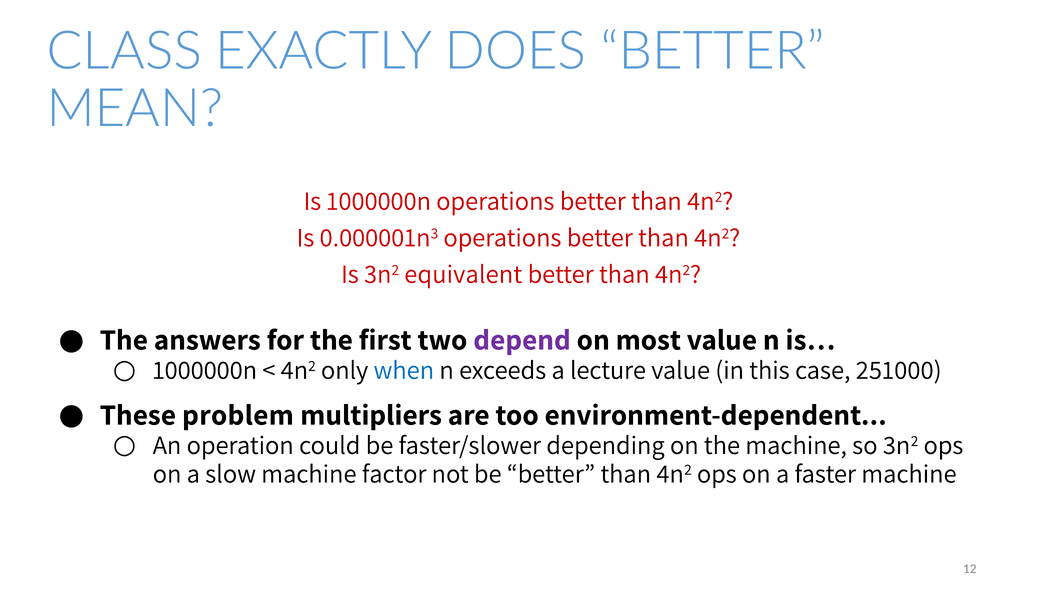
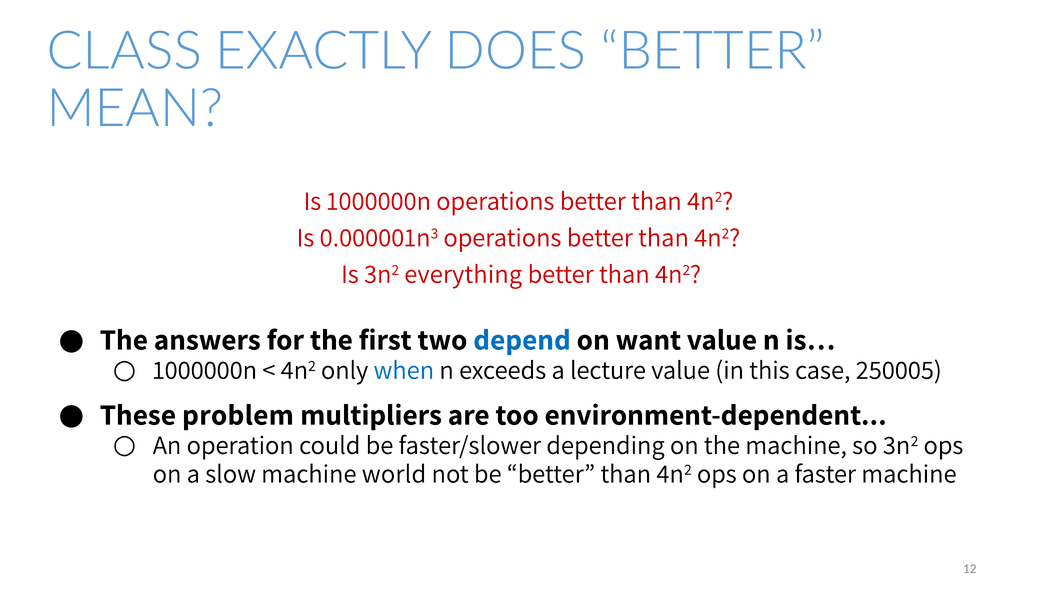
equivalent: equivalent -> everything (463, 274)
depend colour: purple -> blue (522, 340)
most: most -> want (648, 340)
251000: 251000 -> 250005 (899, 370)
factor: factor -> world (394, 474)
